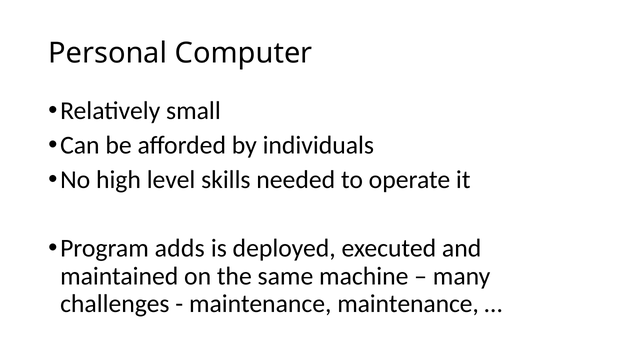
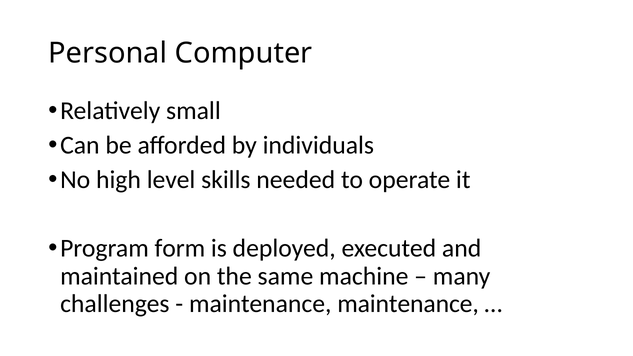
adds: adds -> form (180, 248)
